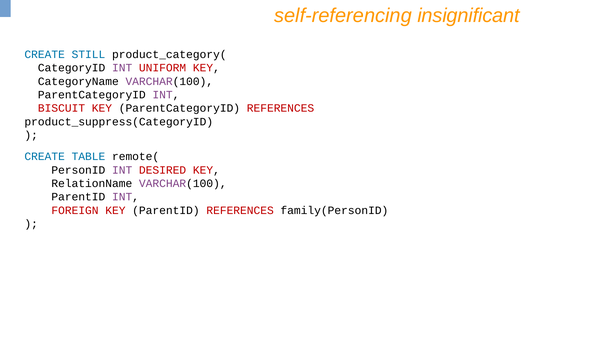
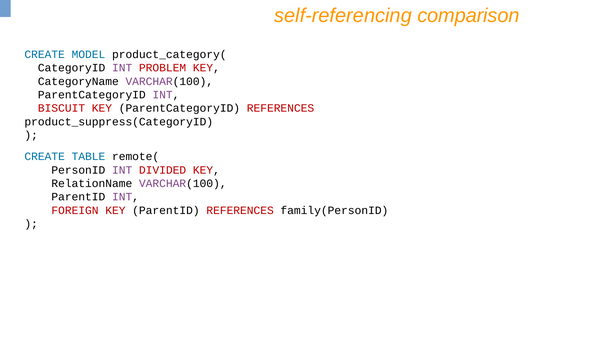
insignificant: insignificant -> comparison (468, 16)
STILL: STILL -> MODEL (88, 54)
UNIFORM: UNIFORM -> PROBLEM (163, 68)
DESIRED: DESIRED -> DIVIDED (163, 170)
